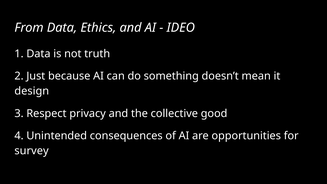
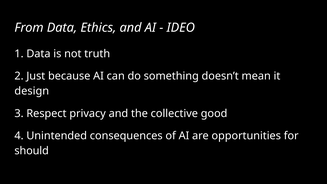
survey: survey -> should (32, 151)
